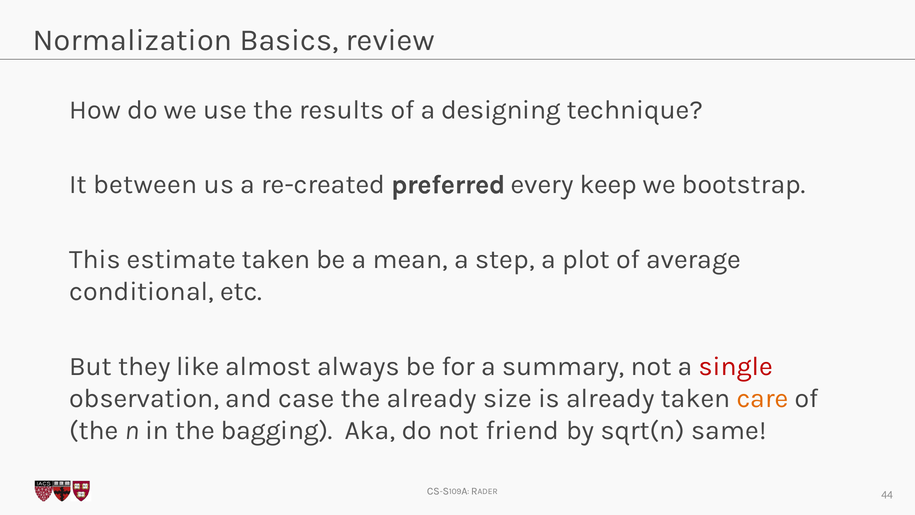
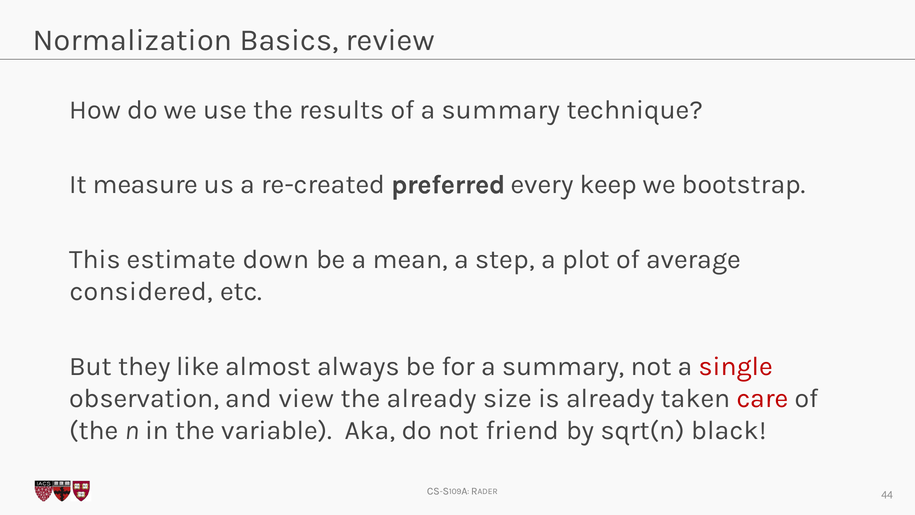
of a designing: designing -> summary (501, 110)
between: between -> measure (145, 184)
estimate taken: taken -> down (276, 259)
conditional: conditional -> considered (141, 291)
case: case -> view (306, 398)
care colour: orange -> red (762, 398)
bagging: bagging -> variable (277, 430)
same: same -> black (729, 430)
